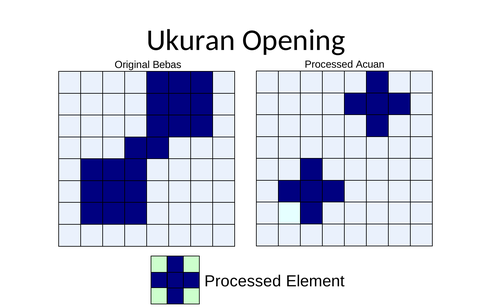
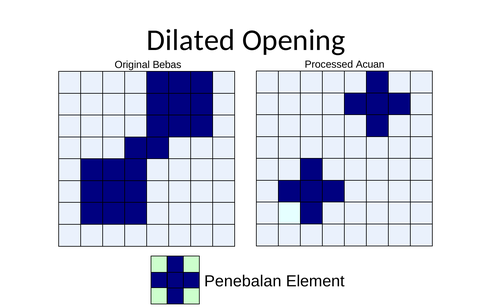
Ukuran: Ukuran -> Dilated (191, 40)
Processed: Processed -> Penebalan (243, 281)
